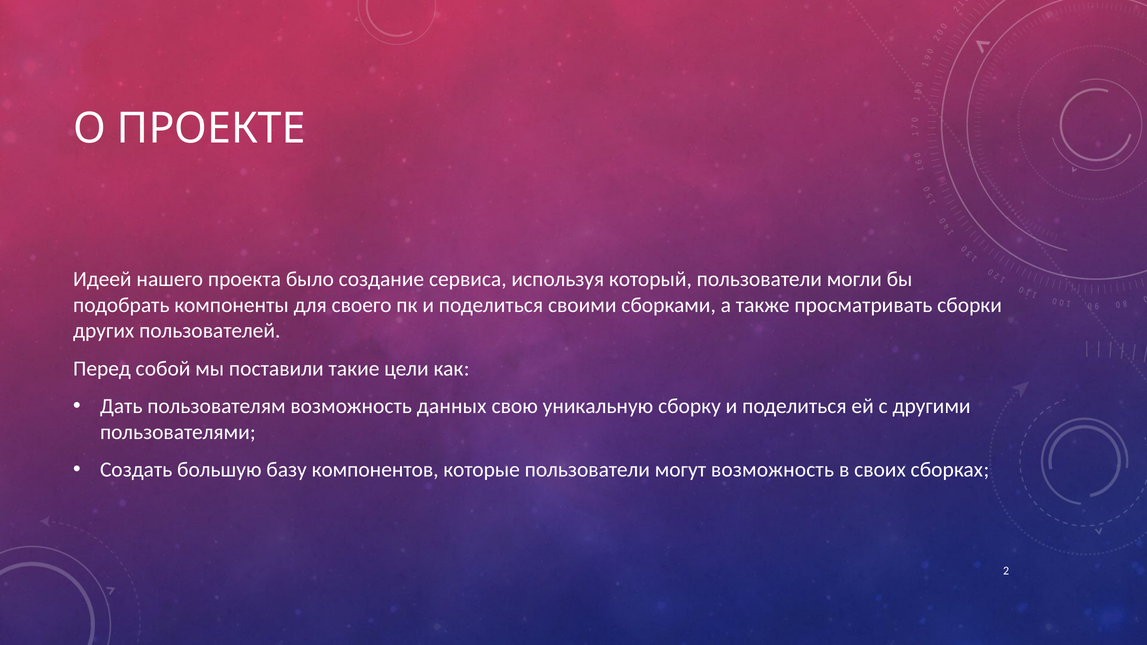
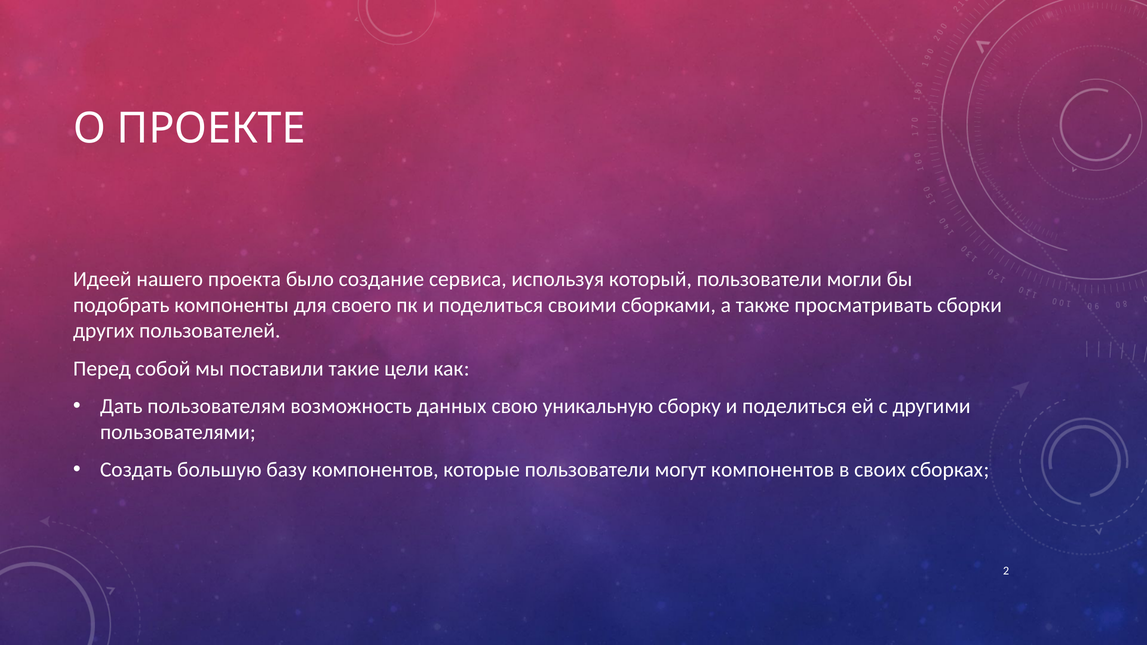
могут возможность: возможность -> компонентов (773, 470)
